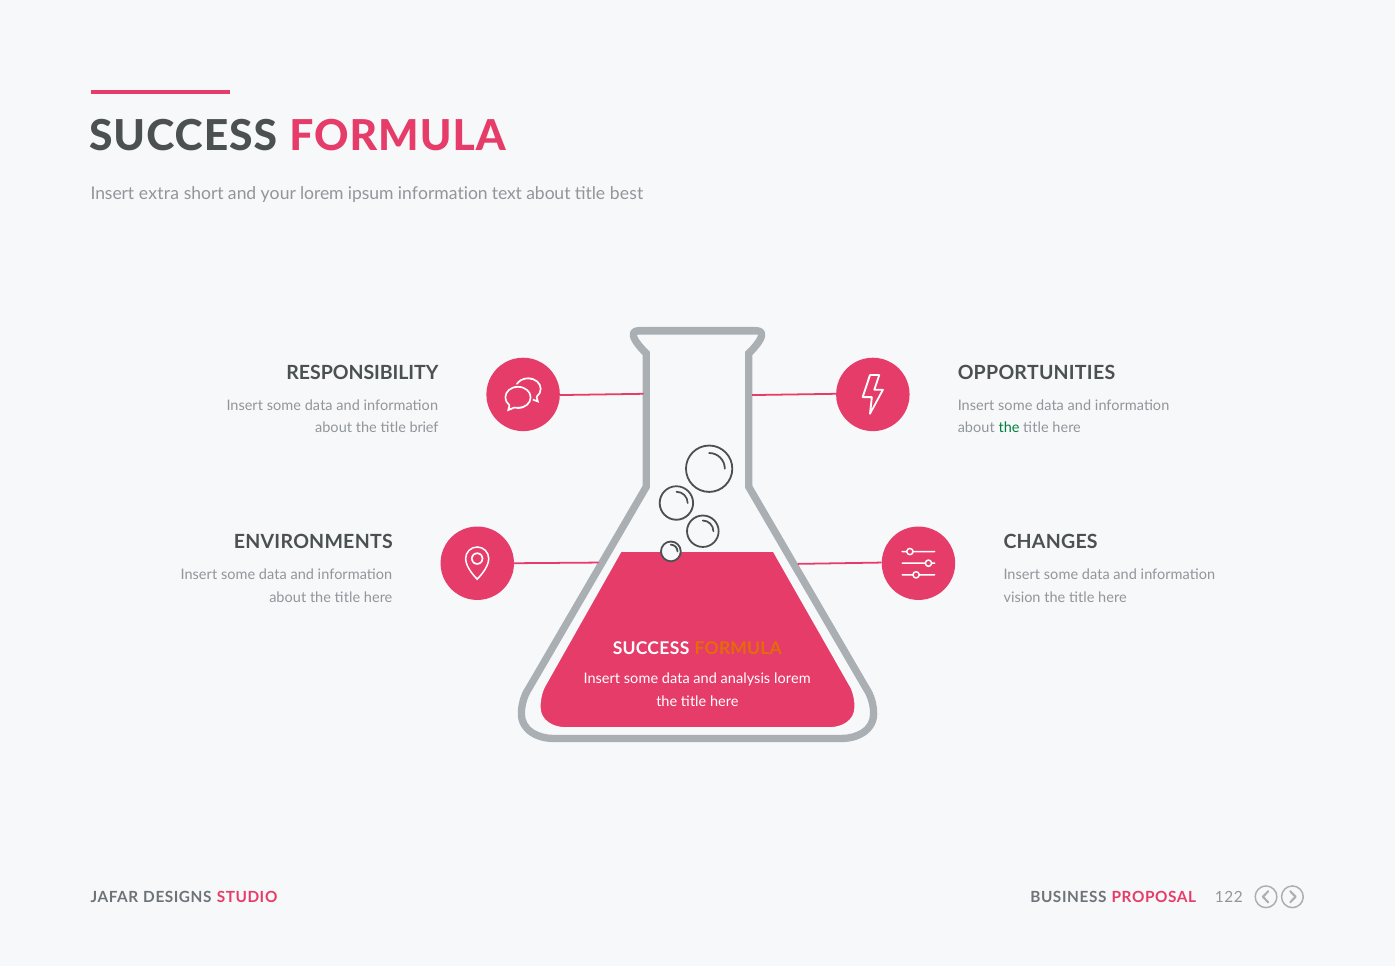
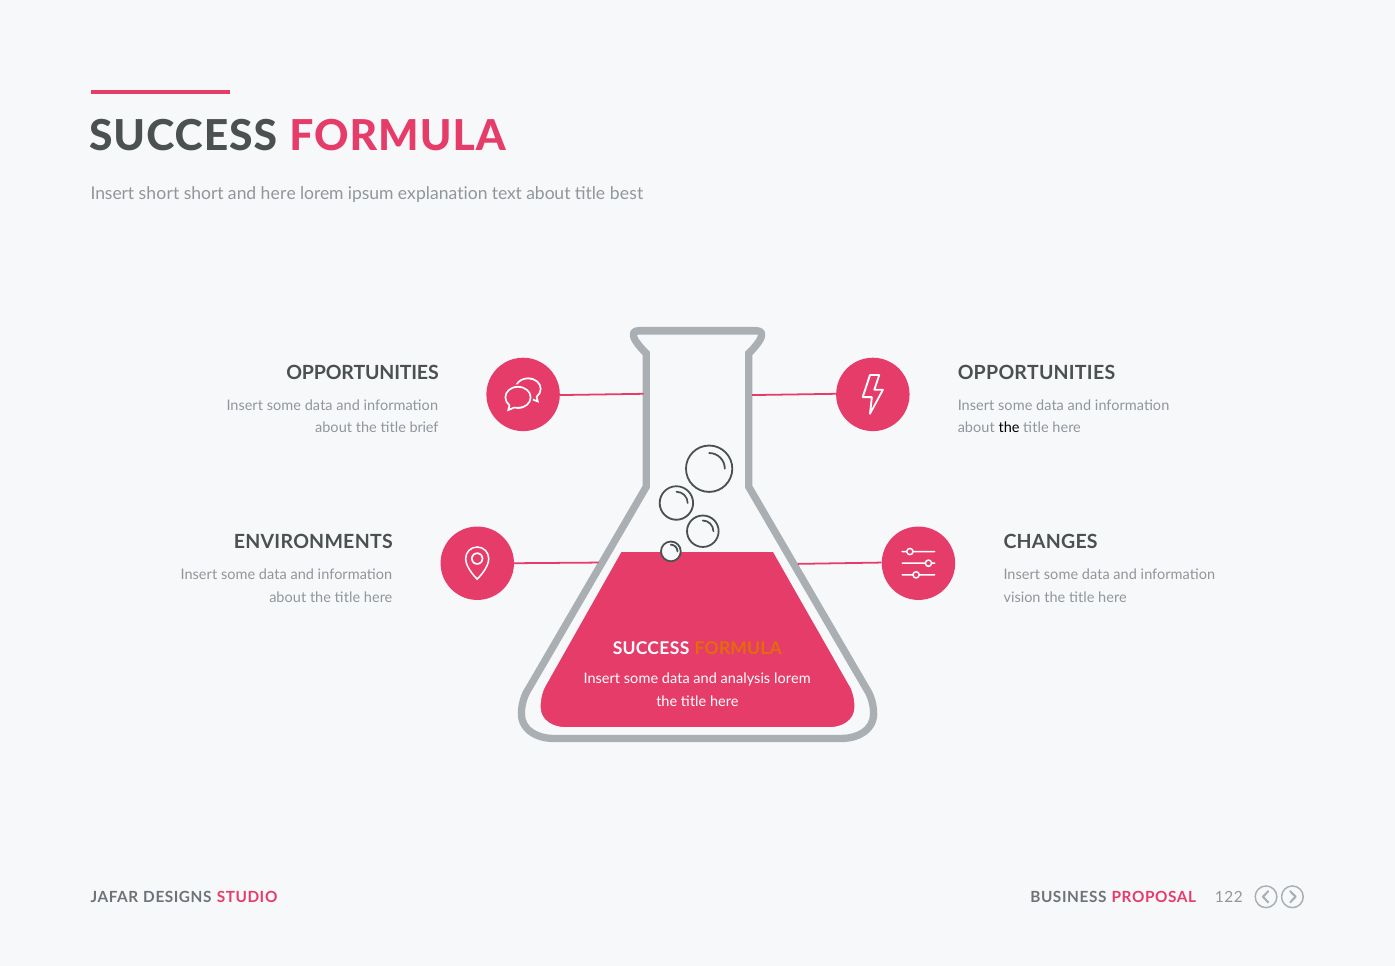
Insert extra: extra -> short (159, 194)
and your: your -> here (278, 194)
ipsum information: information -> explanation (443, 194)
RESPONSIBILITY: RESPONSIBILITY -> OPPORTUNITIES (363, 373)
the colour: green -> black (1009, 428)
